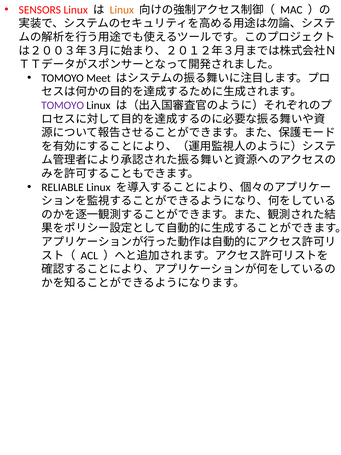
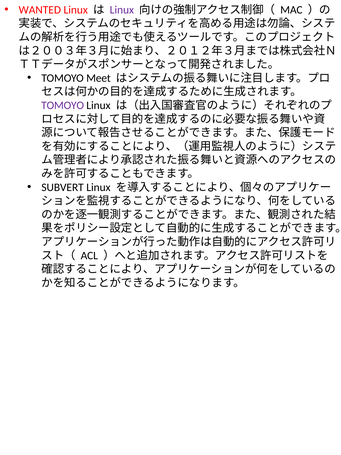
SENSORS: SENSORS -> WANTED (40, 10)
Linux colour: orange -> purple (122, 10)
RELIABLE: RELIABLE -> SUBVERT (63, 187)
